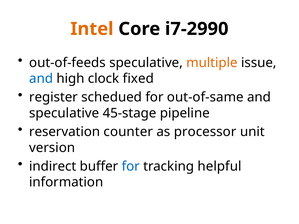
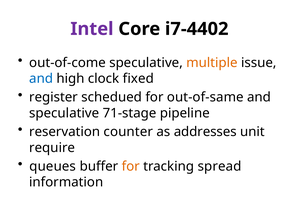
Intel colour: orange -> purple (92, 29)
i7-2990: i7-2990 -> i7-4402 (197, 29)
out-of-feeds: out-of-feeds -> out-of-come (67, 63)
45-stage: 45-stage -> 71-stage (130, 113)
processor: processor -> addresses (205, 132)
version: version -> require (52, 148)
indirect: indirect -> queues (53, 166)
for colour: blue -> orange (131, 166)
helpful: helpful -> spread (220, 166)
